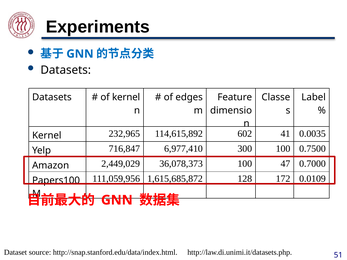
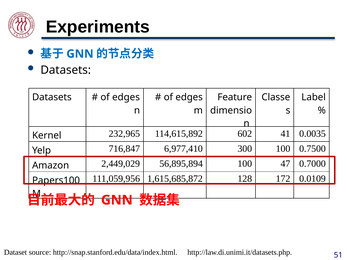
kernel: kernel -> edges (126, 97)
36,078,373: 36,078,373 -> 56,895,894 (181, 164)
